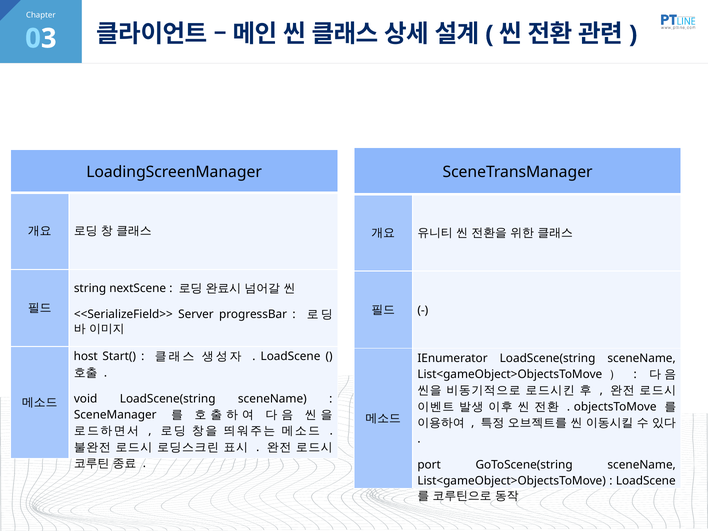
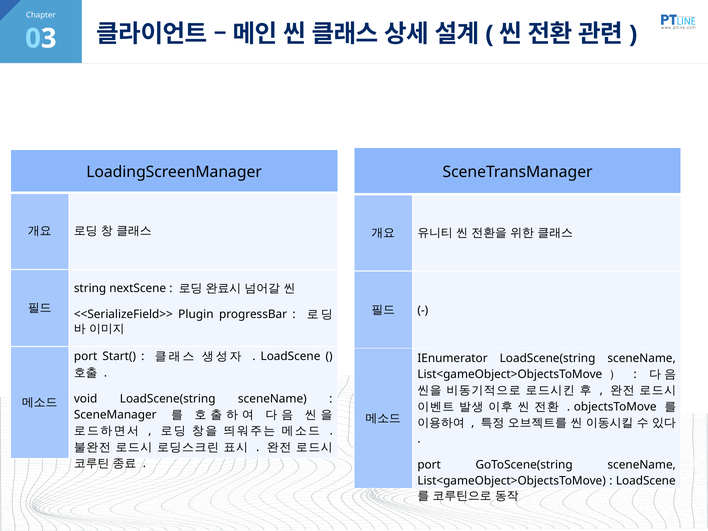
Server: Server -> Plugin (196, 314)
host: host -> port (86, 357)
